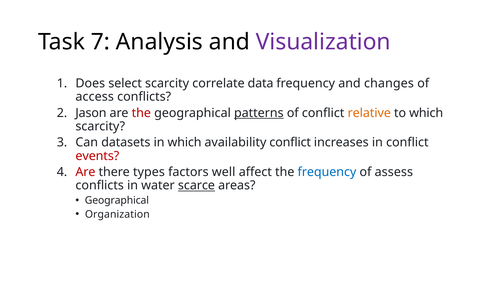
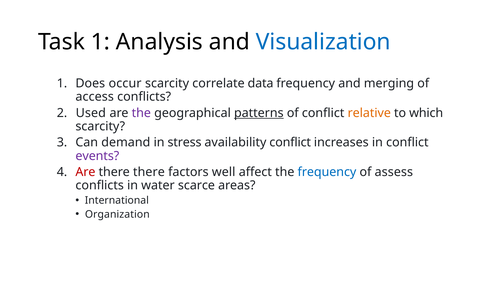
Task 7: 7 -> 1 (100, 42)
Visualization colour: purple -> blue (323, 42)
select: select -> occur (125, 83)
changes: changes -> merging (389, 83)
Jason: Jason -> Used (91, 113)
the colour: red -> purple (141, 113)
datasets: datasets -> demand (126, 142)
in which: which -> stress (185, 142)
events colour: red -> purple (97, 156)
there types: types -> there (149, 172)
scarce underline: present -> none (196, 185)
Geographical: Geographical -> International (117, 200)
